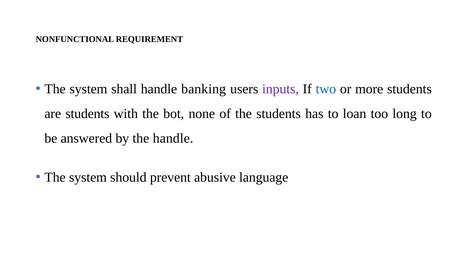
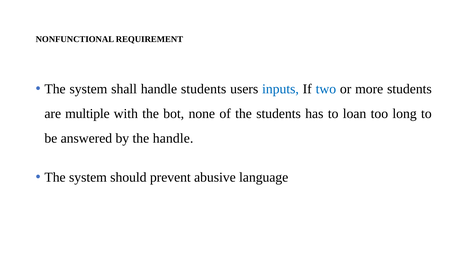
handle banking: banking -> students (204, 89)
inputs colour: purple -> blue (280, 89)
are students: students -> multiple (87, 114)
